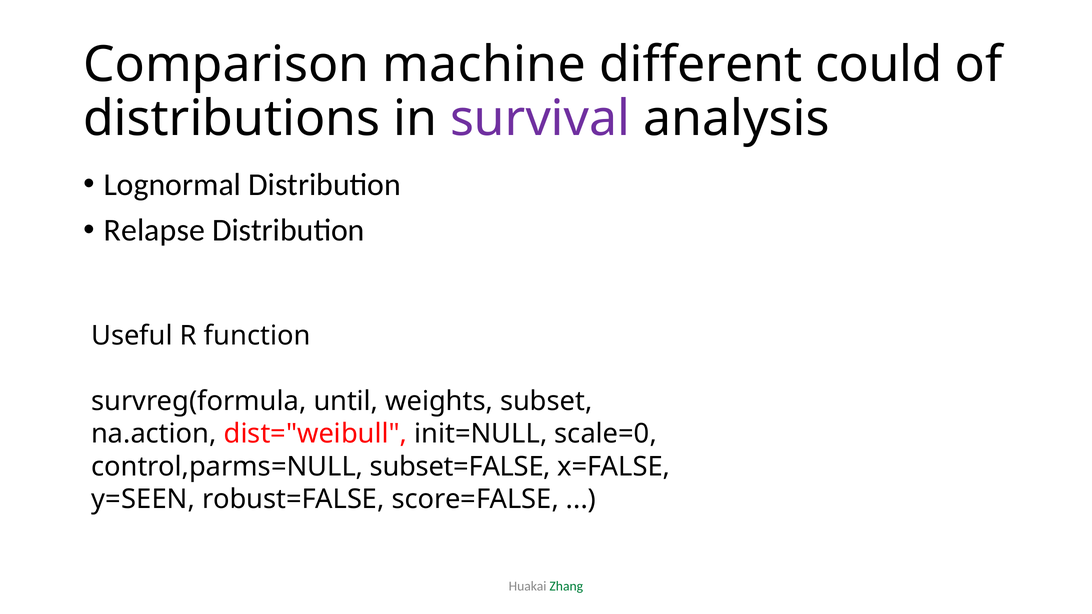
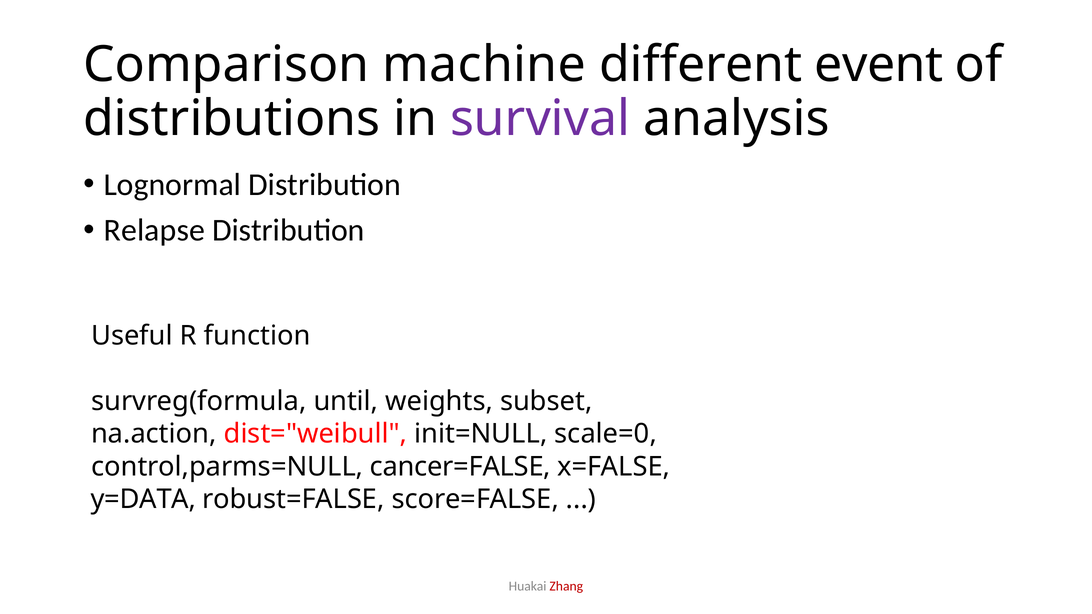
could: could -> event (879, 65)
subset=FALSE: subset=FALSE -> cancer=FALSE (460, 467)
y=SEEN: y=SEEN -> y=DATA (143, 500)
Zhang colour: green -> red (566, 587)
